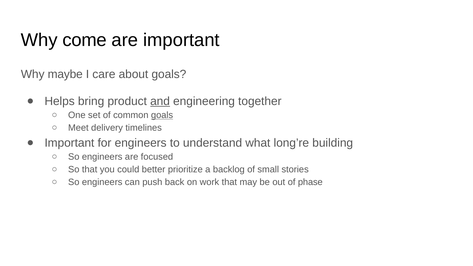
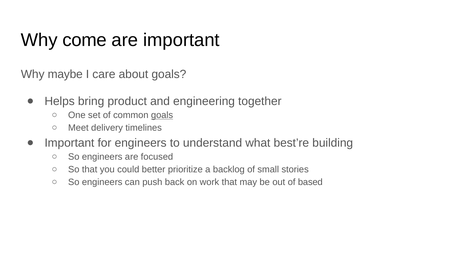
and underline: present -> none (160, 101)
long’re: long’re -> best’re (291, 143)
phase: phase -> based (310, 182)
